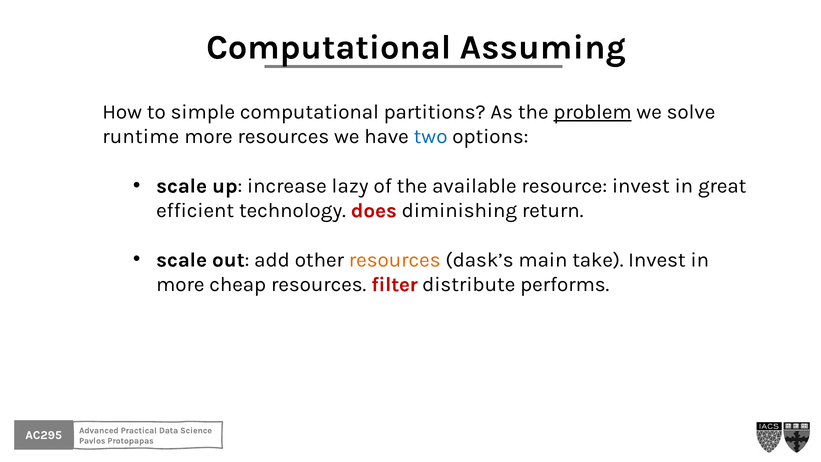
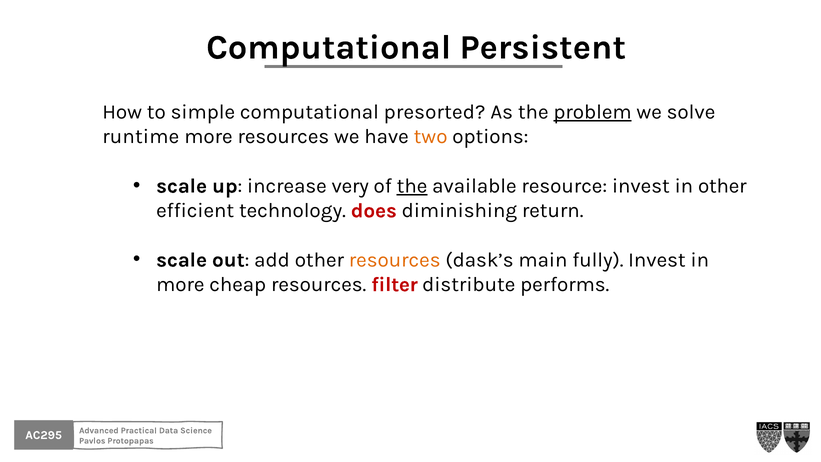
Assuming: Assuming -> Persistent (543, 47)
partitions: partitions -> presorted (435, 112)
two colour: blue -> orange (431, 137)
lazy: lazy -> very (350, 186)
the underline: none -> present (412, 186)
in great: great -> other (722, 186)
take: take -> fully (598, 260)
